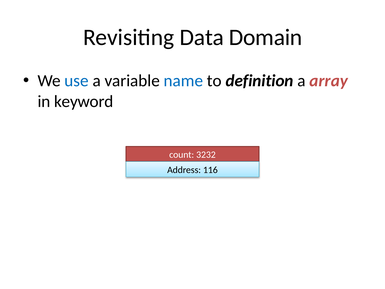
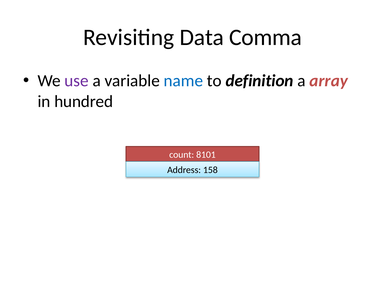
Domain: Domain -> Comma (266, 37)
use colour: blue -> purple (77, 81)
keyword: keyword -> hundred (84, 101)
3232: 3232 -> 8101 (206, 155)
116: 116 -> 158 (210, 170)
